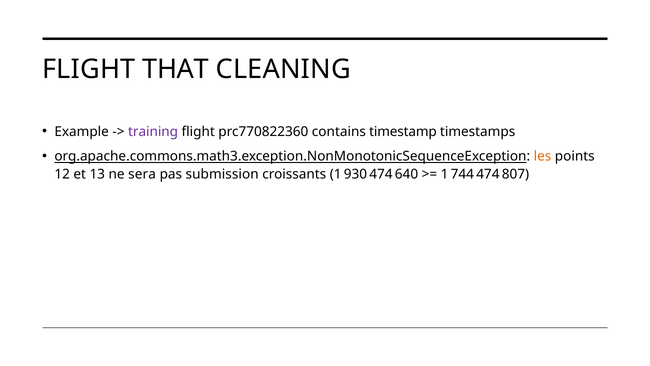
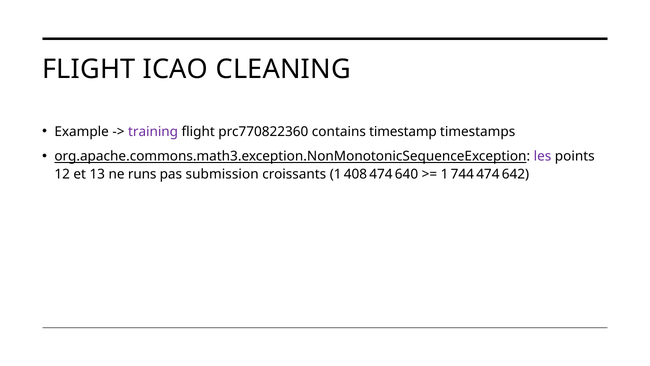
THAT: THAT -> ICAO (175, 69)
les colour: orange -> purple (543, 156)
sera: sera -> runs (142, 174)
930: 930 -> 408 (355, 174)
807: 807 -> 642 (515, 174)
